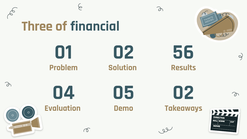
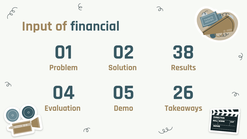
Three: Three -> Input (37, 26)
56: 56 -> 38 (184, 52)
05 02: 02 -> 26 (183, 92)
